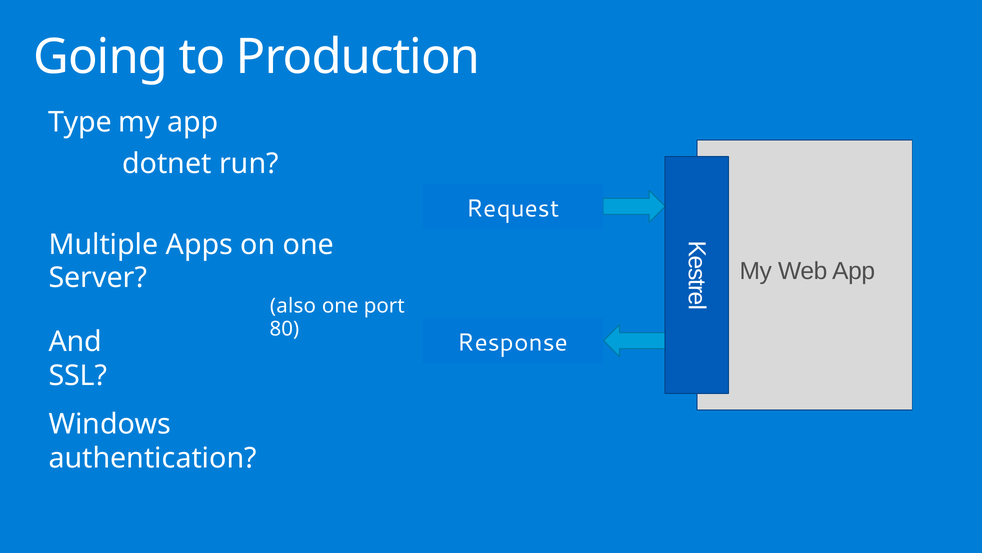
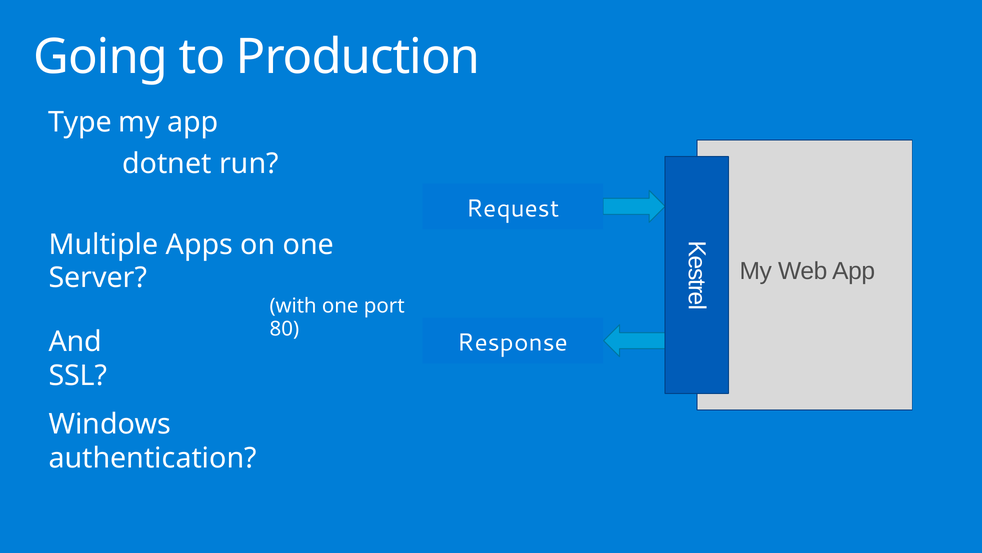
also: also -> with (293, 305)
